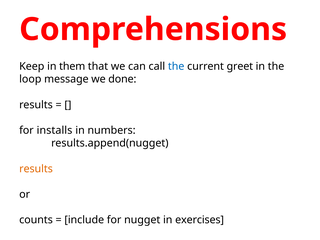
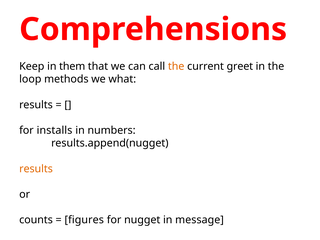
the colour: blue -> orange (176, 66)
message: message -> methods (66, 79)
done: done -> what (122, 79)
include: include -> figures (84, 220)
exercises: exercises -> message (200, 220)
